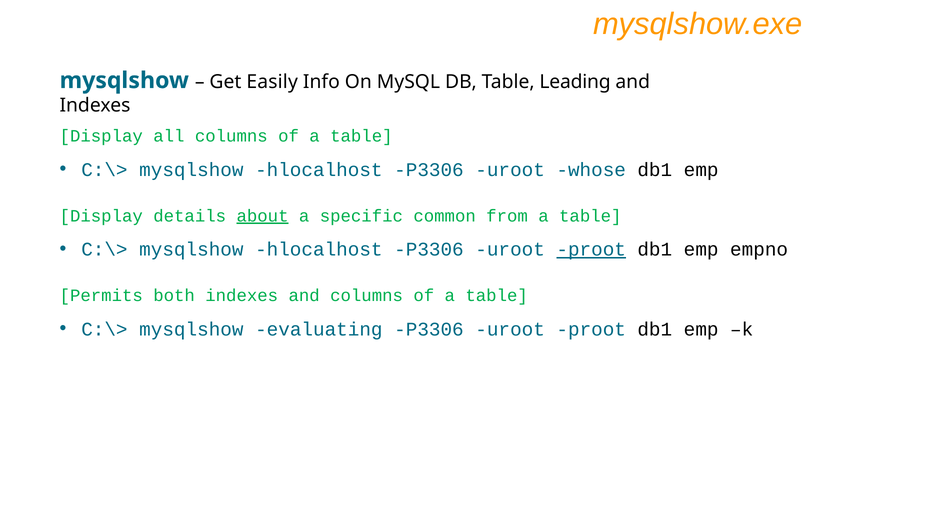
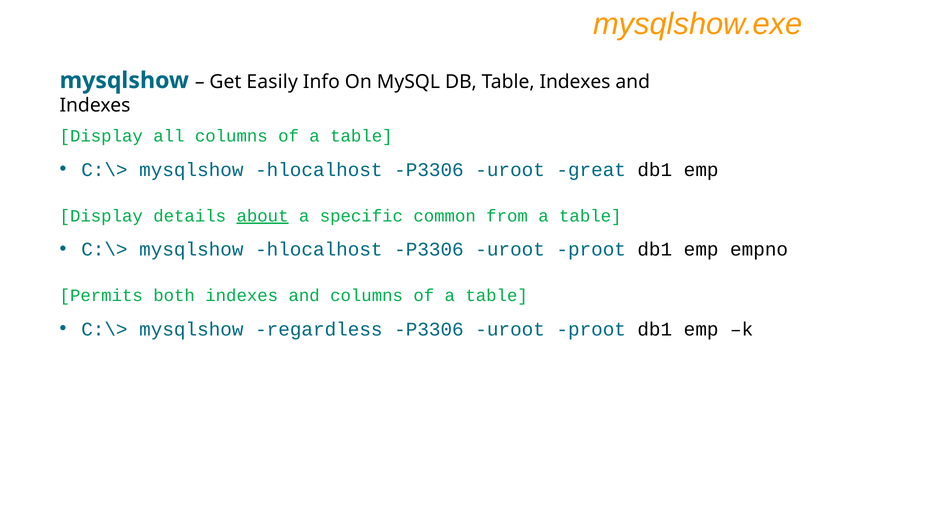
Table Leading: Leading -> Indexes (575, 82)
whose: whose -> great (591, 170)
proot underline: present -> none (591, 250)
evaluating: evaluating -> regardless (319, 329)
